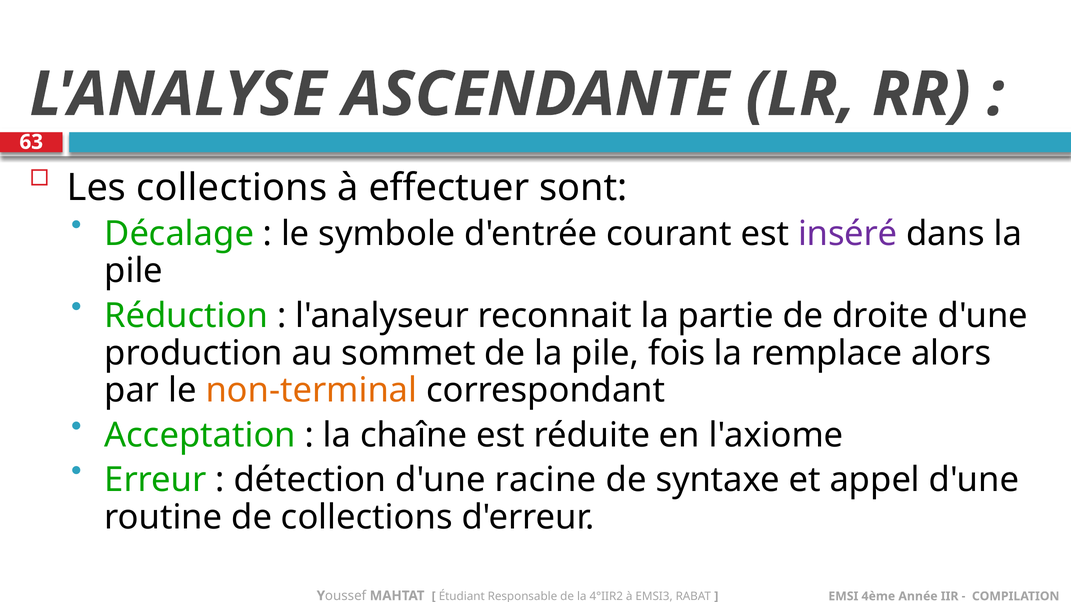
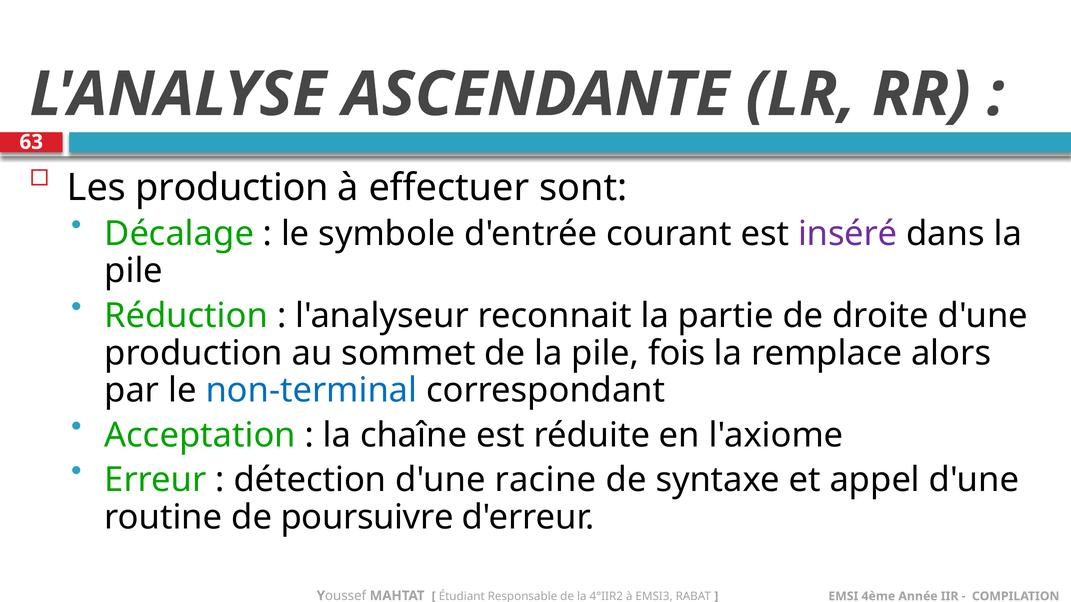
Les collections: collections -> production (232, 188)
non-terminal colour: orange -> blue (311, 391)
de collections: collections -> poursuivre (367, 518)
